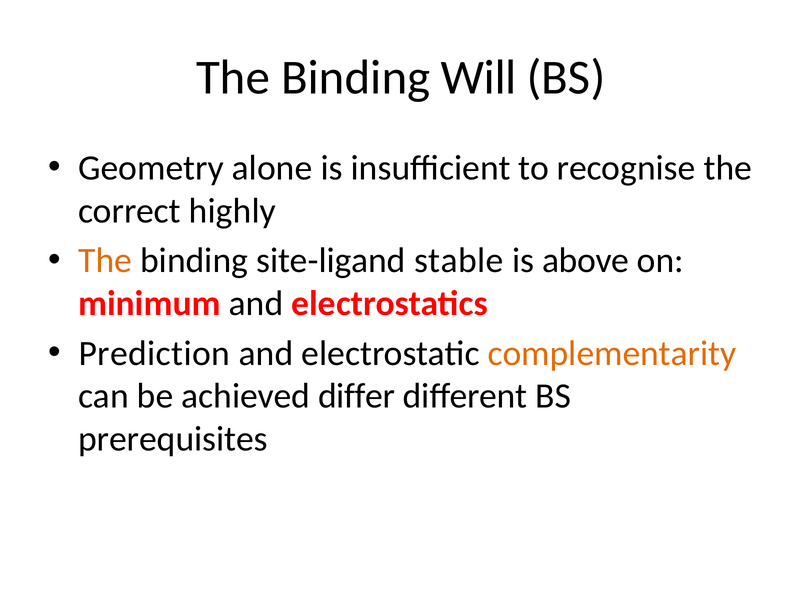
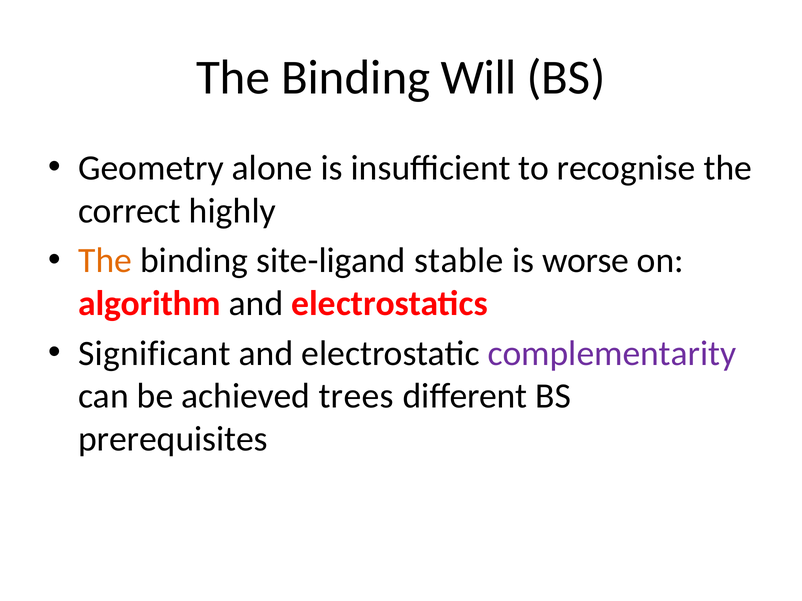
above: above -> worse (586, 261)
minimum: minimum -> algorithm (150, 304)
Prediction: Prediction -> Significant (154, 354)
complementarity colour: orange -> purple (612, 354)
differ: differ -> trees (356, 396)
